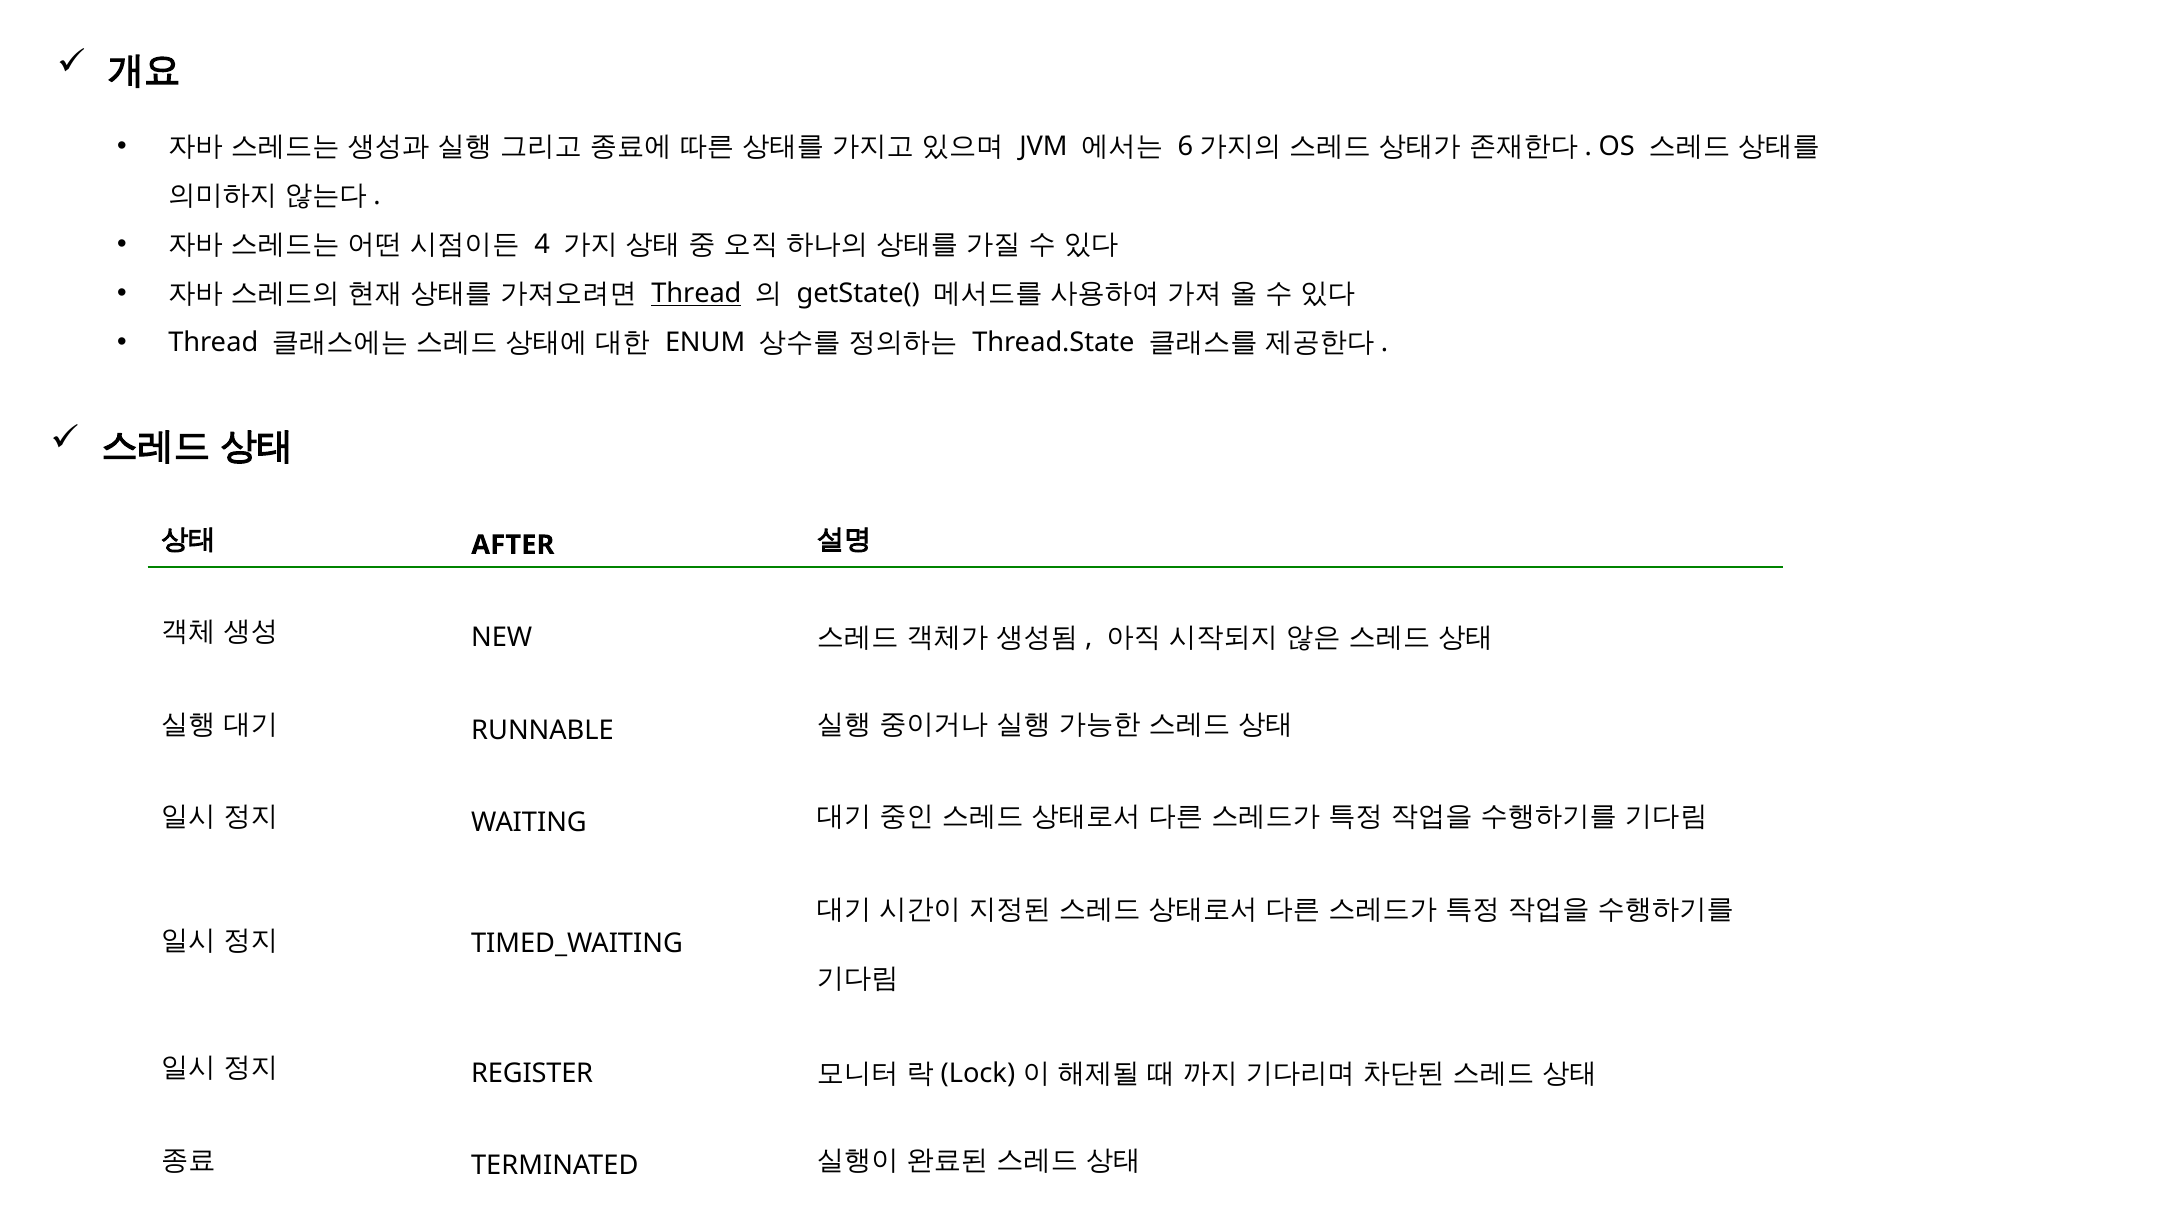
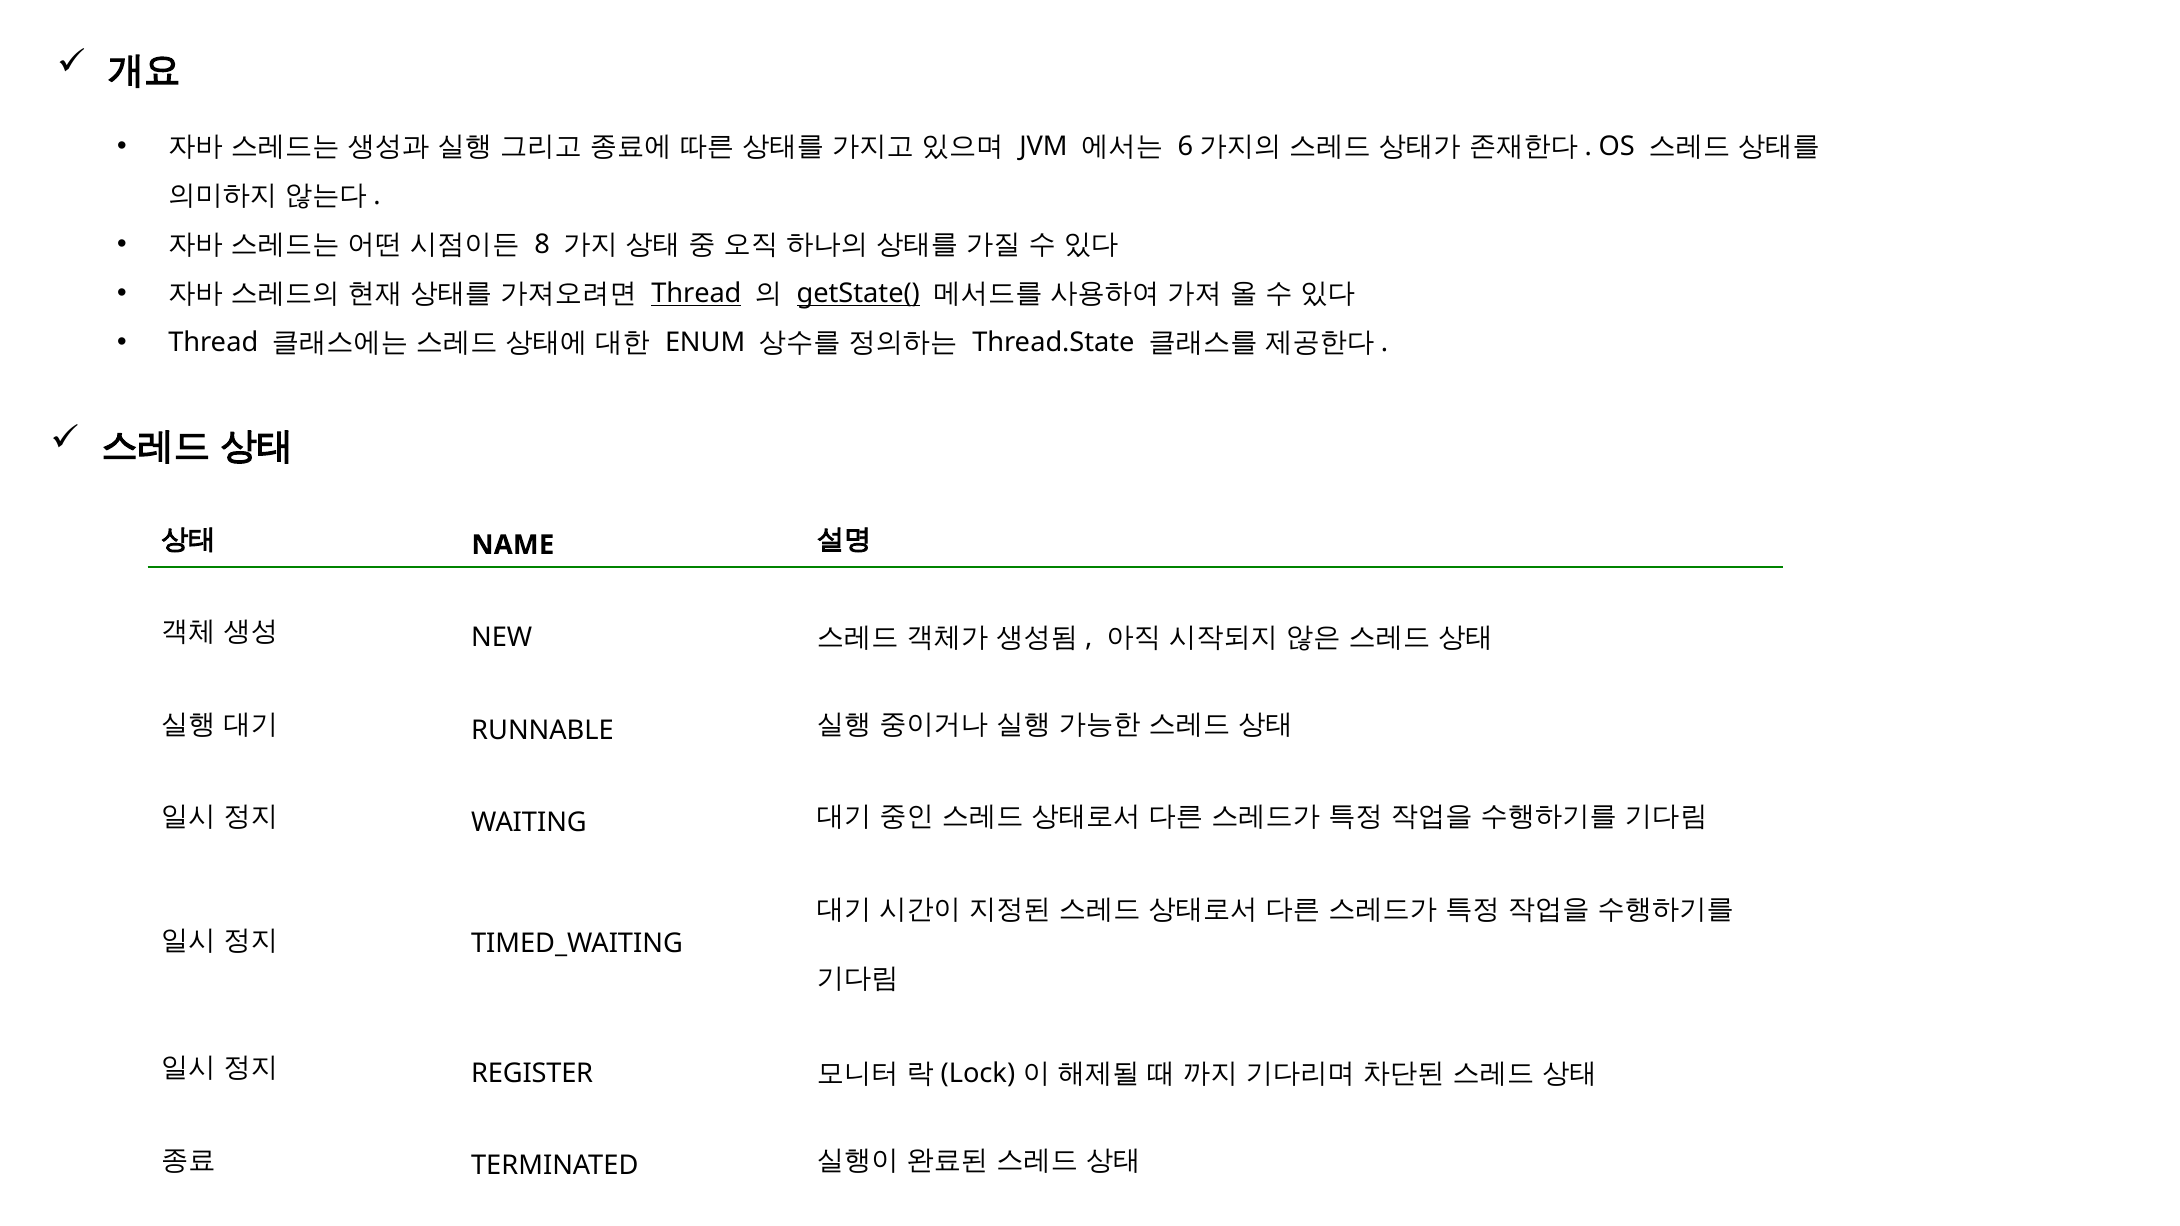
4: 4 -> 8 (542, 245)
getState( underline: none -> present (858, 294)
AFTER: AFTER -> NAME (513, 545)
